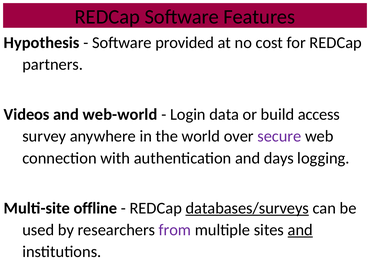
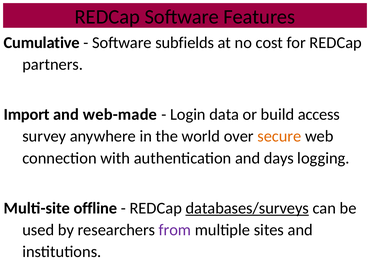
Hypothesis: Hypothesis -> Cumulative (42, 43)
provided: provided -> subfields (185, 43)
Videos: Videos -> Import (27, 114)
web-world: web-world -> web-made (120, 114)
secure colour: purple -> orange (279, 136)
and underline: present -> none (300, 230)
